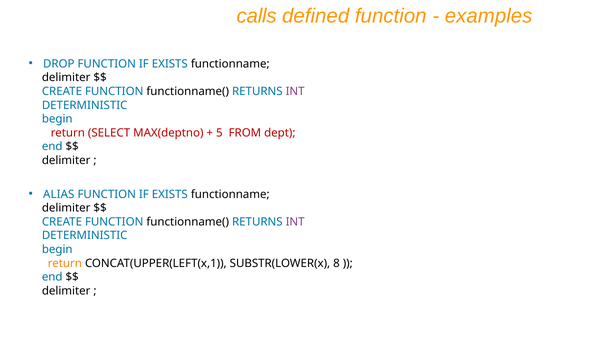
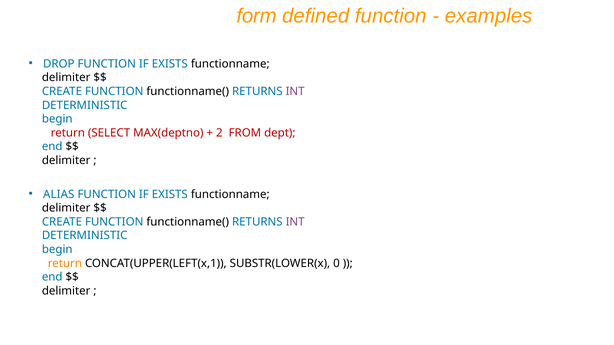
calls: calls -> form (257, 16)
5: 5 -> 2 (219, 133)
8: 8 -> 0 (336, 264)
